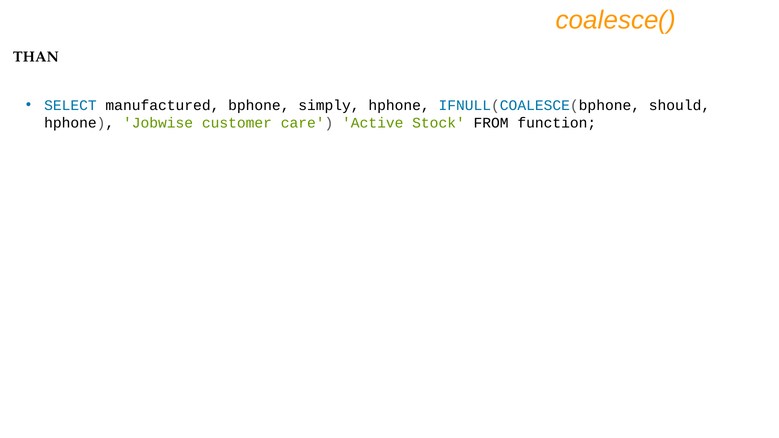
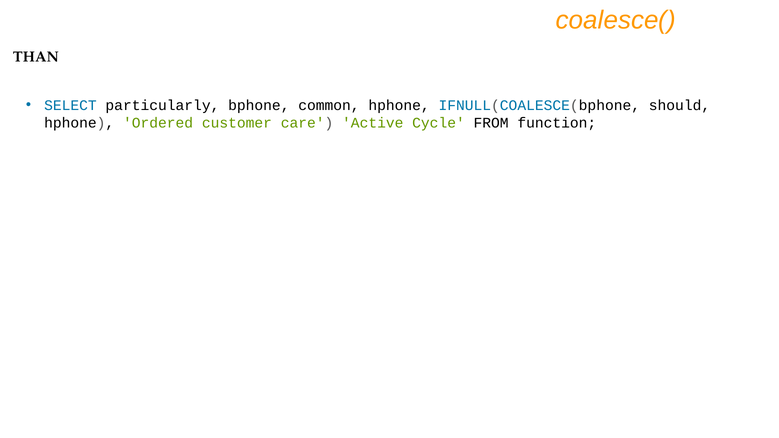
manufactured: manufactured -> particularly (162, 105)
simply: simply -> common (329, 105)
Jobwise: Jobwise -> Ordered (158, 123)
Stock: Stock -> Cycle (439, 123)
